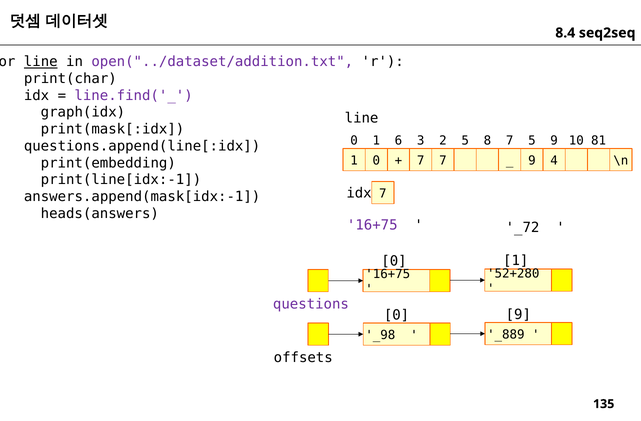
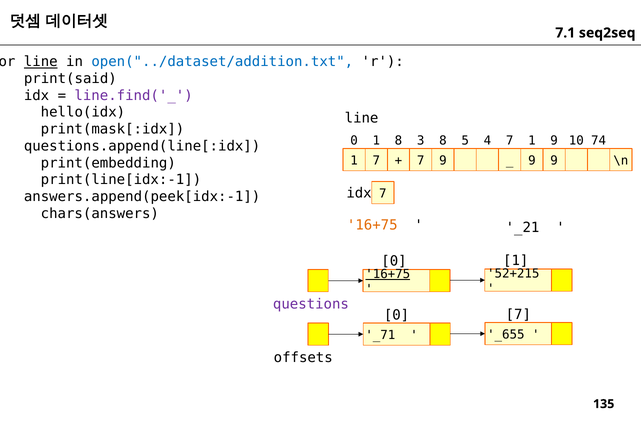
8.4: 8.4 -> 7.1 (565, 33)
open("../dataset/addition.txt colour: purple -> blue (222, 62)
print(char: print(char -> print(said (70, 79)
graph(idx: graph(idx -> hello(idx (83, 112)
1 6: 6 -> 8 (399, 141)
3 2: 2 -> 8 (443, 141)
8: 8 -> 4 (487, 141)
7 5: 5 -> 1 (532, 141)
81: 81 -> 74 (599, 141)
0: 0 -> 7 (376, 161)
7 7: 7 -> 9 (443, 161)
9 4: 4 -> 9 (554, 161)
answers.append(mask[idx:-1: answers.append(mask[idx:-1 -> answers.append(peek[idx:-1 (142, 197)
heads(answers: heads(answers -> chars(answers (100, 213)
16+75 colour: purple -> orange (372, 225)
_72: _72 -> _21 (523, 228)
52+280: 52+280 -> 52+215 (513, 274)
16+75 underline: none -> present (388, 274)
9: 9 -> 7 (518, 314)
_889: _889 -> _655 (506, 335)
_98: _98 -> _71 (380, 335)
